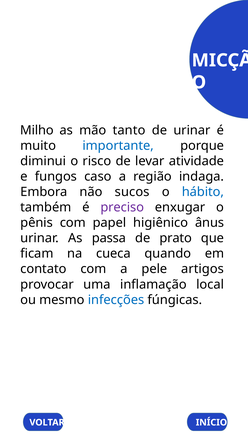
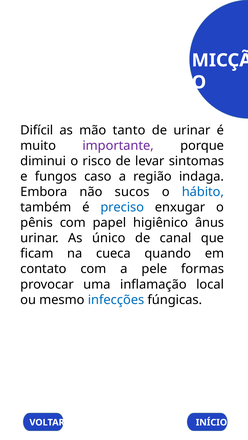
Milho: Milho -> Difícil (37, 131)
importante colour: blue -> purple (118, 146)
atividade: atividade -> sintomas (196, 161)
preciso colour: purple -> blue (122, 208)
passa: passa -> único (109, 239)
prato: prato -> canal (176, 239)
artigos: artigos -> formas (203, 270)
